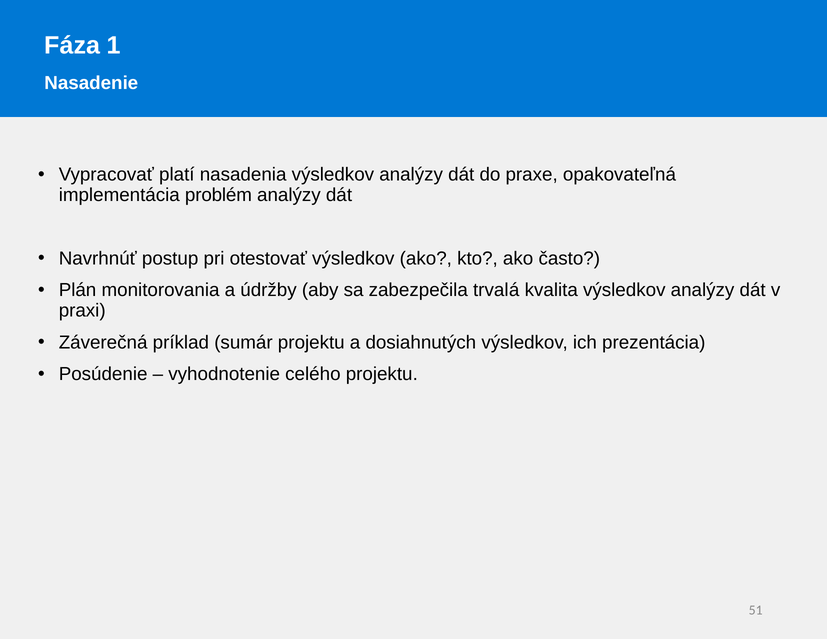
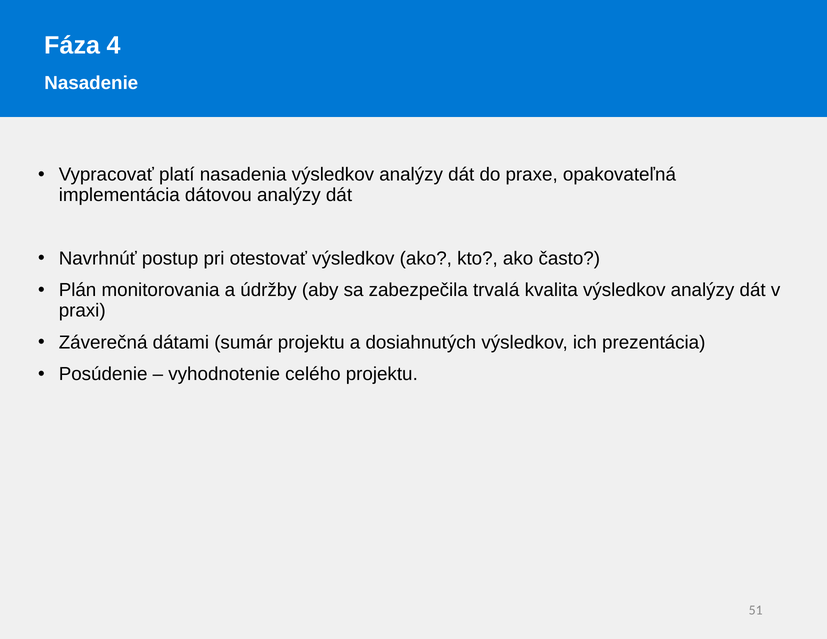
1: 1 -> 4 (114, 46)
problém: problém -> dátovou (218, 195)
príklad: príklad -> dátami (181, 342)
